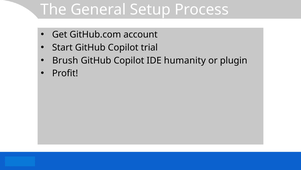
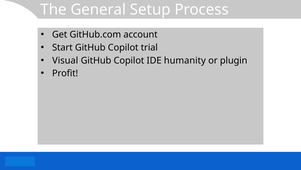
Brush: Brush -> Visual (65, 60)
